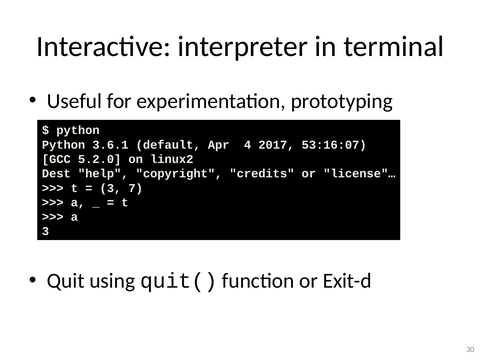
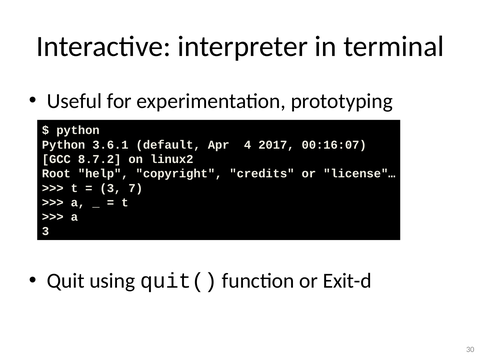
53:16:07: 53:16:07 -> 00:16:07 (334, 145)
5.2.0: 5.2.0 -> 8.7.2 (100, 159)
Dest: Dest -> Root (56, 173)
